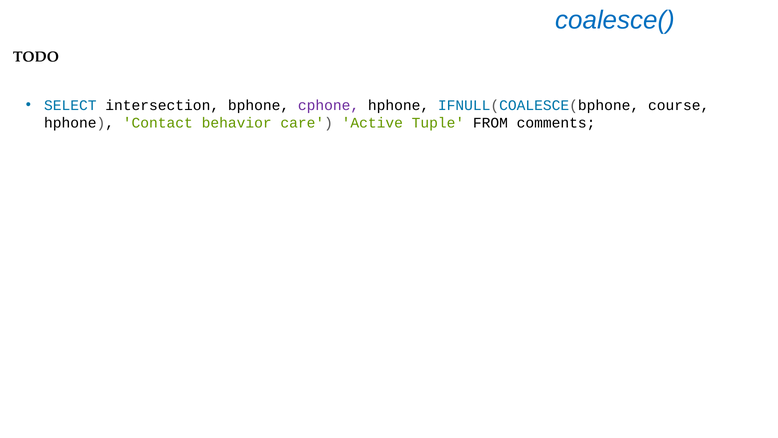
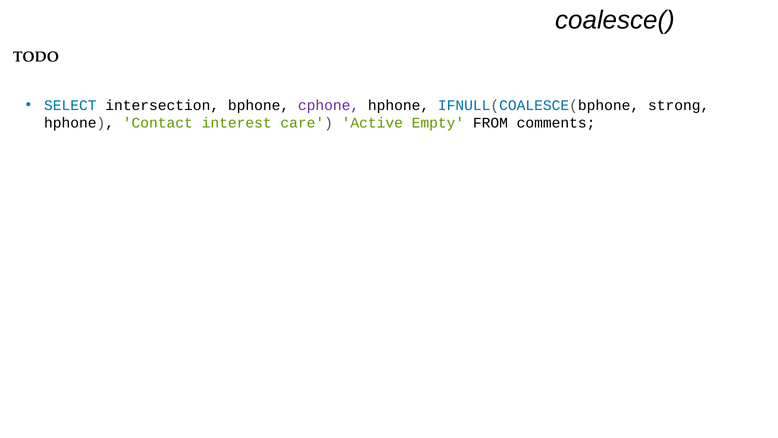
coalesce( colour: blue -> black (615, 20)
course: course -> strong (679, 105)
behavior: behavior -> interest (237, 123)
Tuple: Tuple -> Empty (438, 123)
